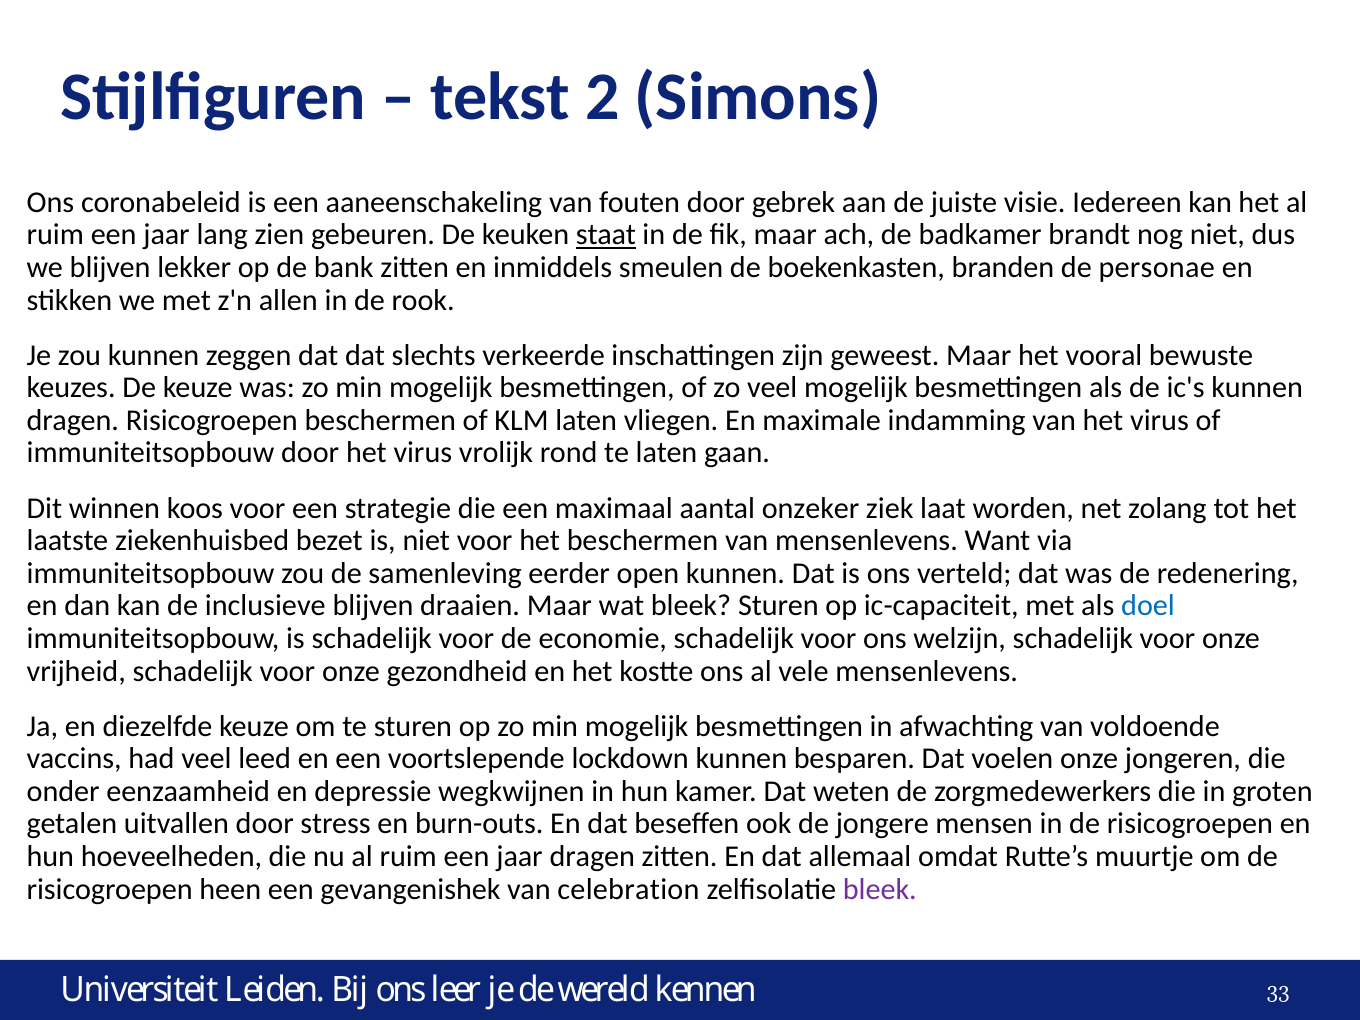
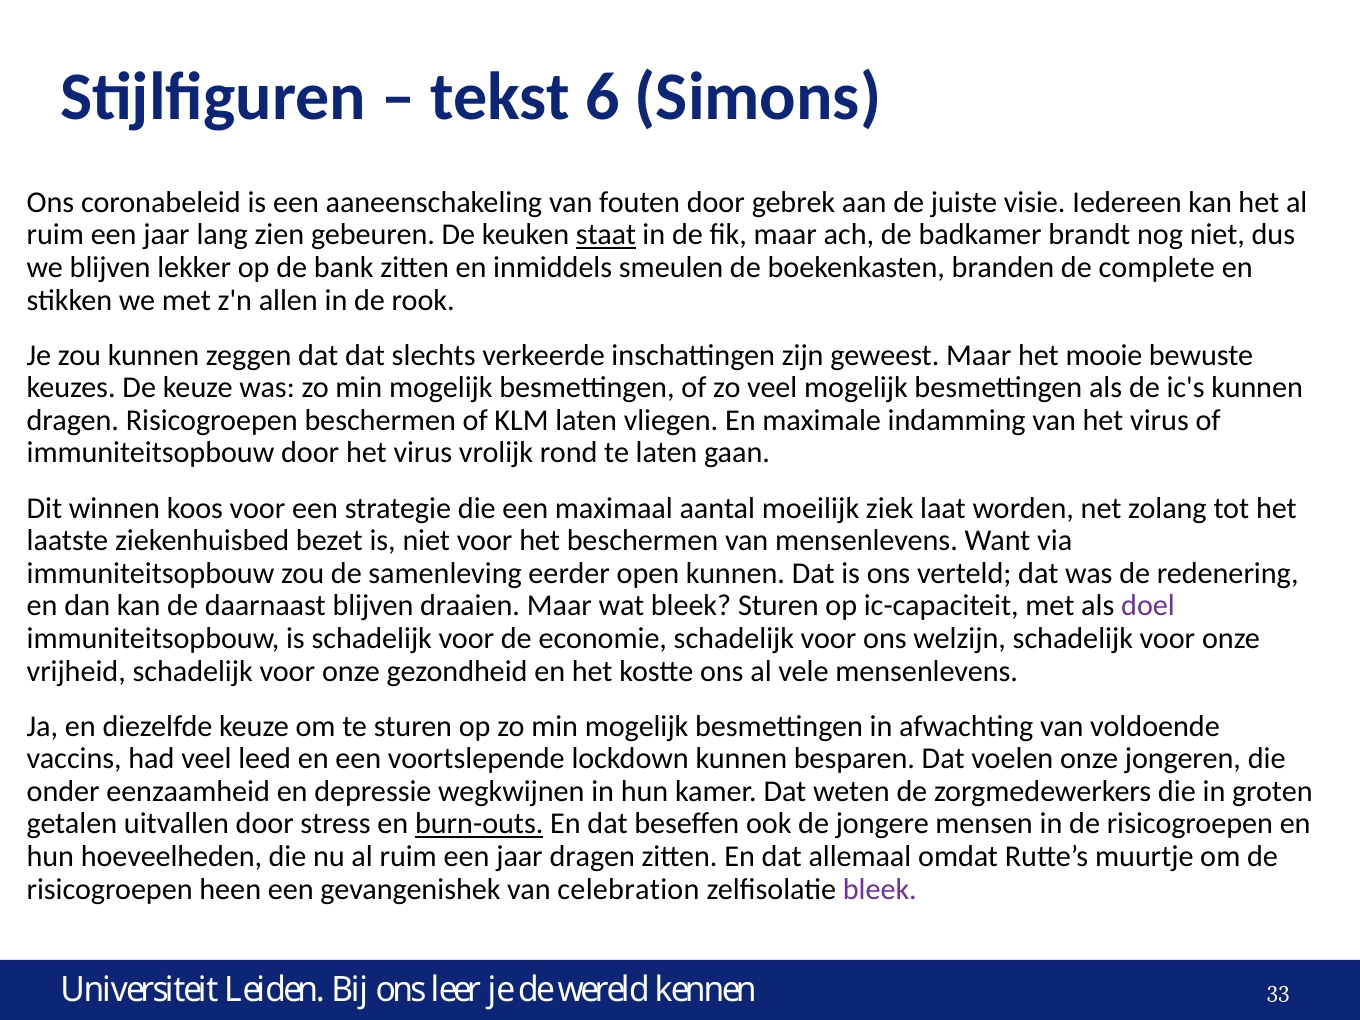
2: 2 -> 6 (602, 97)
personae: personae -> complete (1157, 268)
vooral: vooral -> mooie (1104, 355)
onzeker: onzeker -> moeilijk (811, 508)
inclusieve: inclusieve -> daarnaast (265, 606)
doel colour: blue -> purple (1148, 606)
burn-outs underline: none -> present (479, 824)
